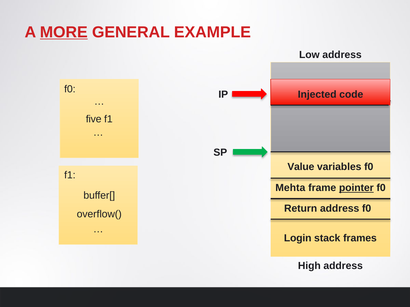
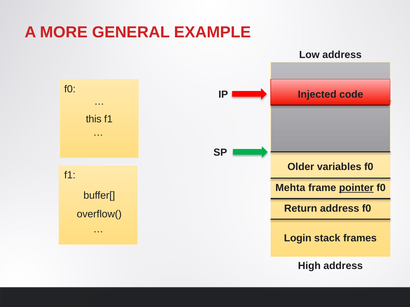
MORE underline: present -> none (64, 32)
five: five -> this (94, 119)
Value: Value -> Older (301, 167)
